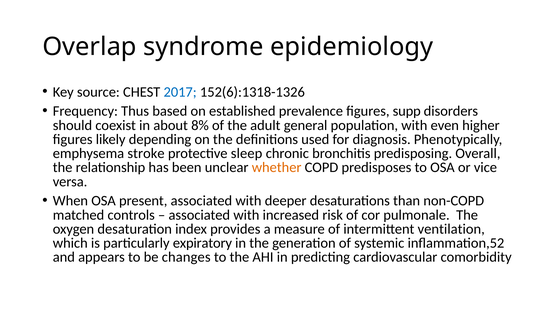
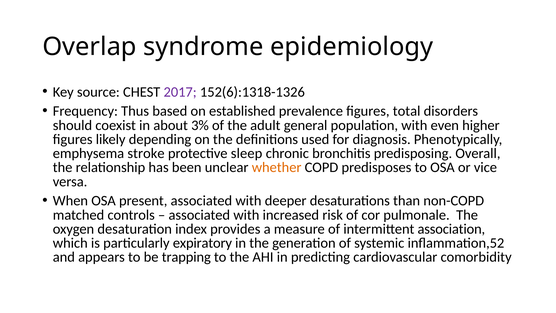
2017 colour: blue -> purple (180, 92)
supp: supp -> total (407, 111)
8%: 8% -> 3% (200, 125)
ventilation: ventilation -> association (451, 229)
changes: changes -> trapping (186, 257)
